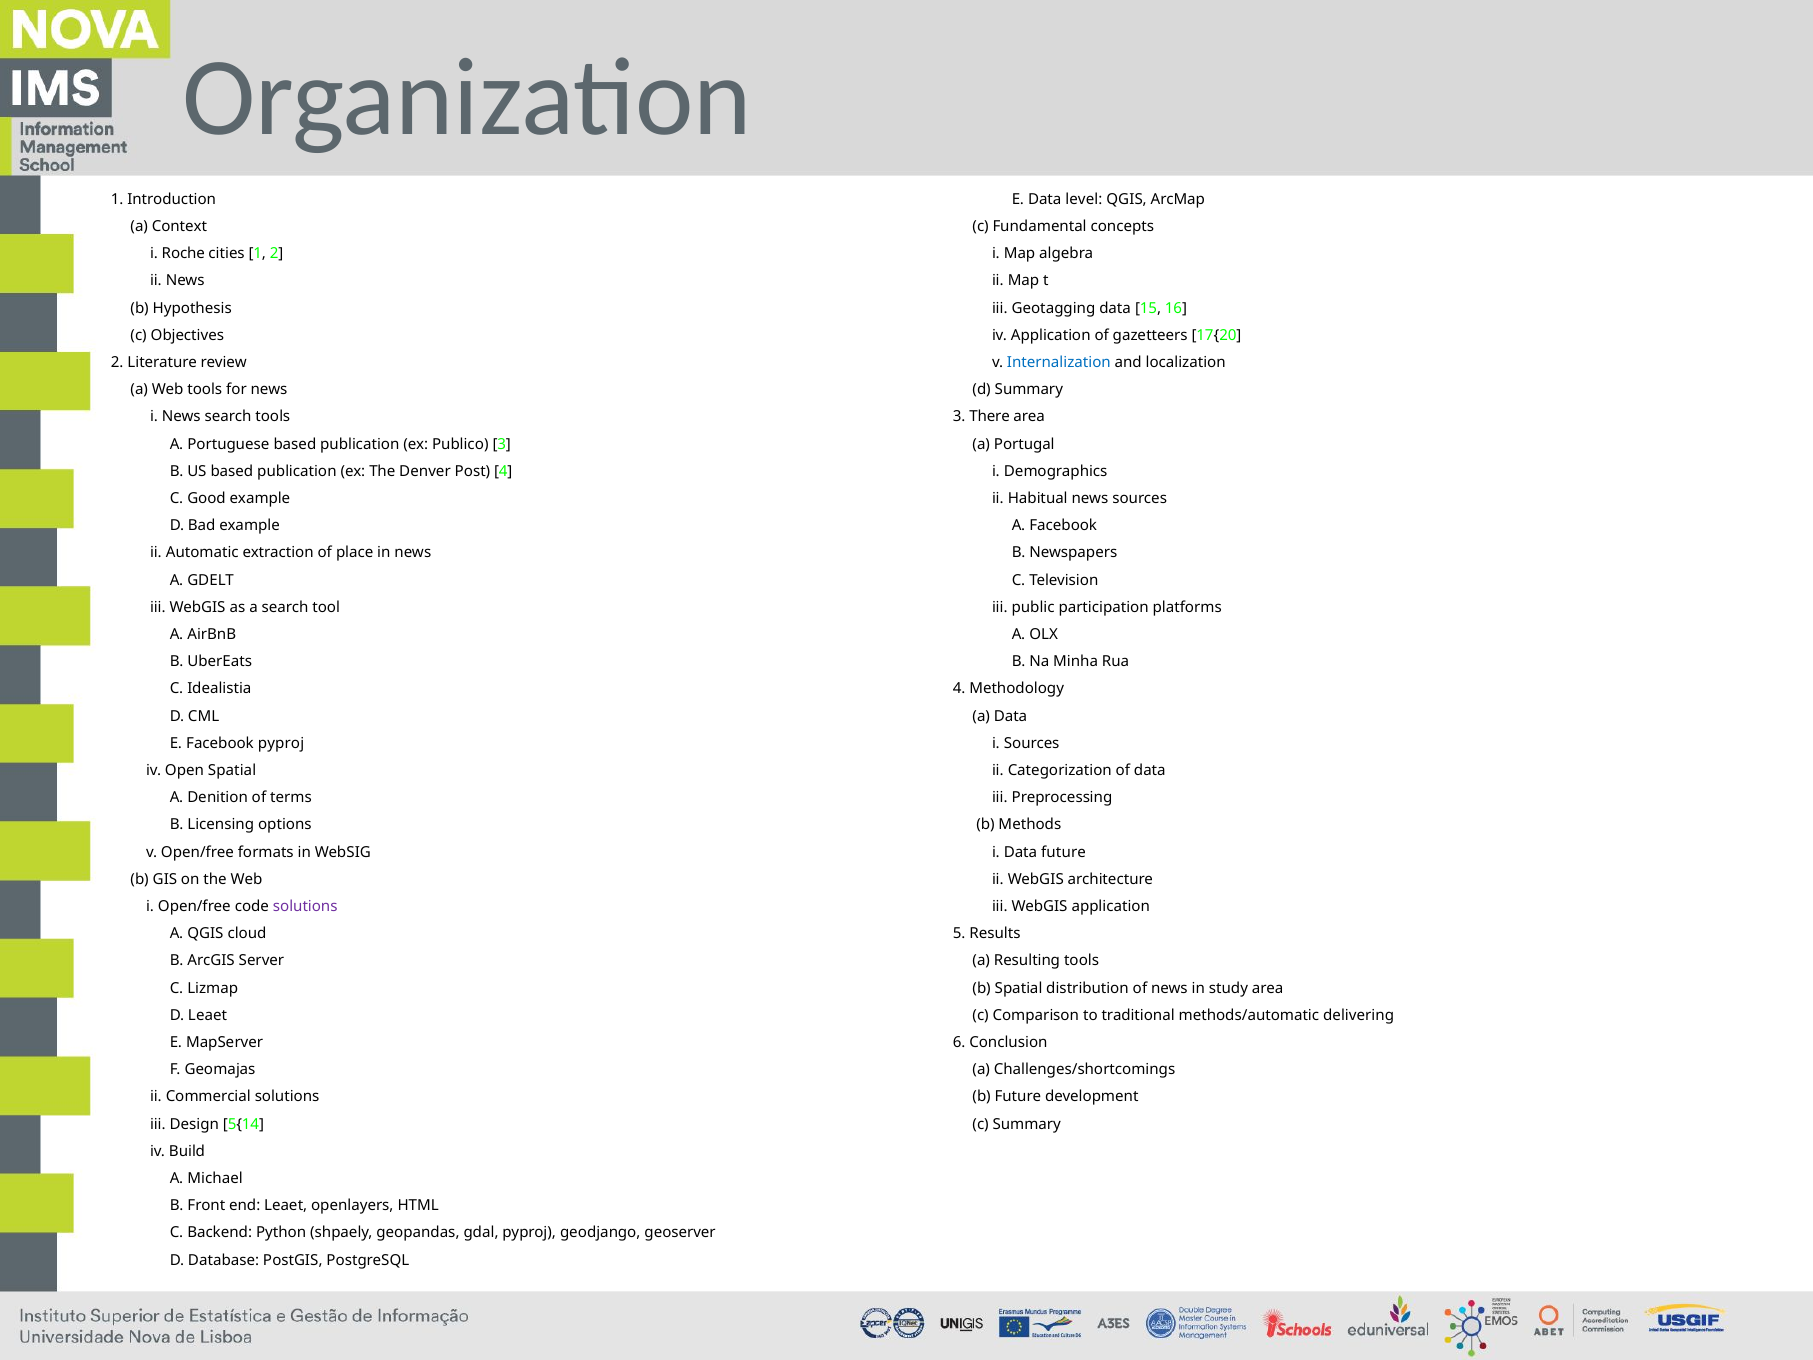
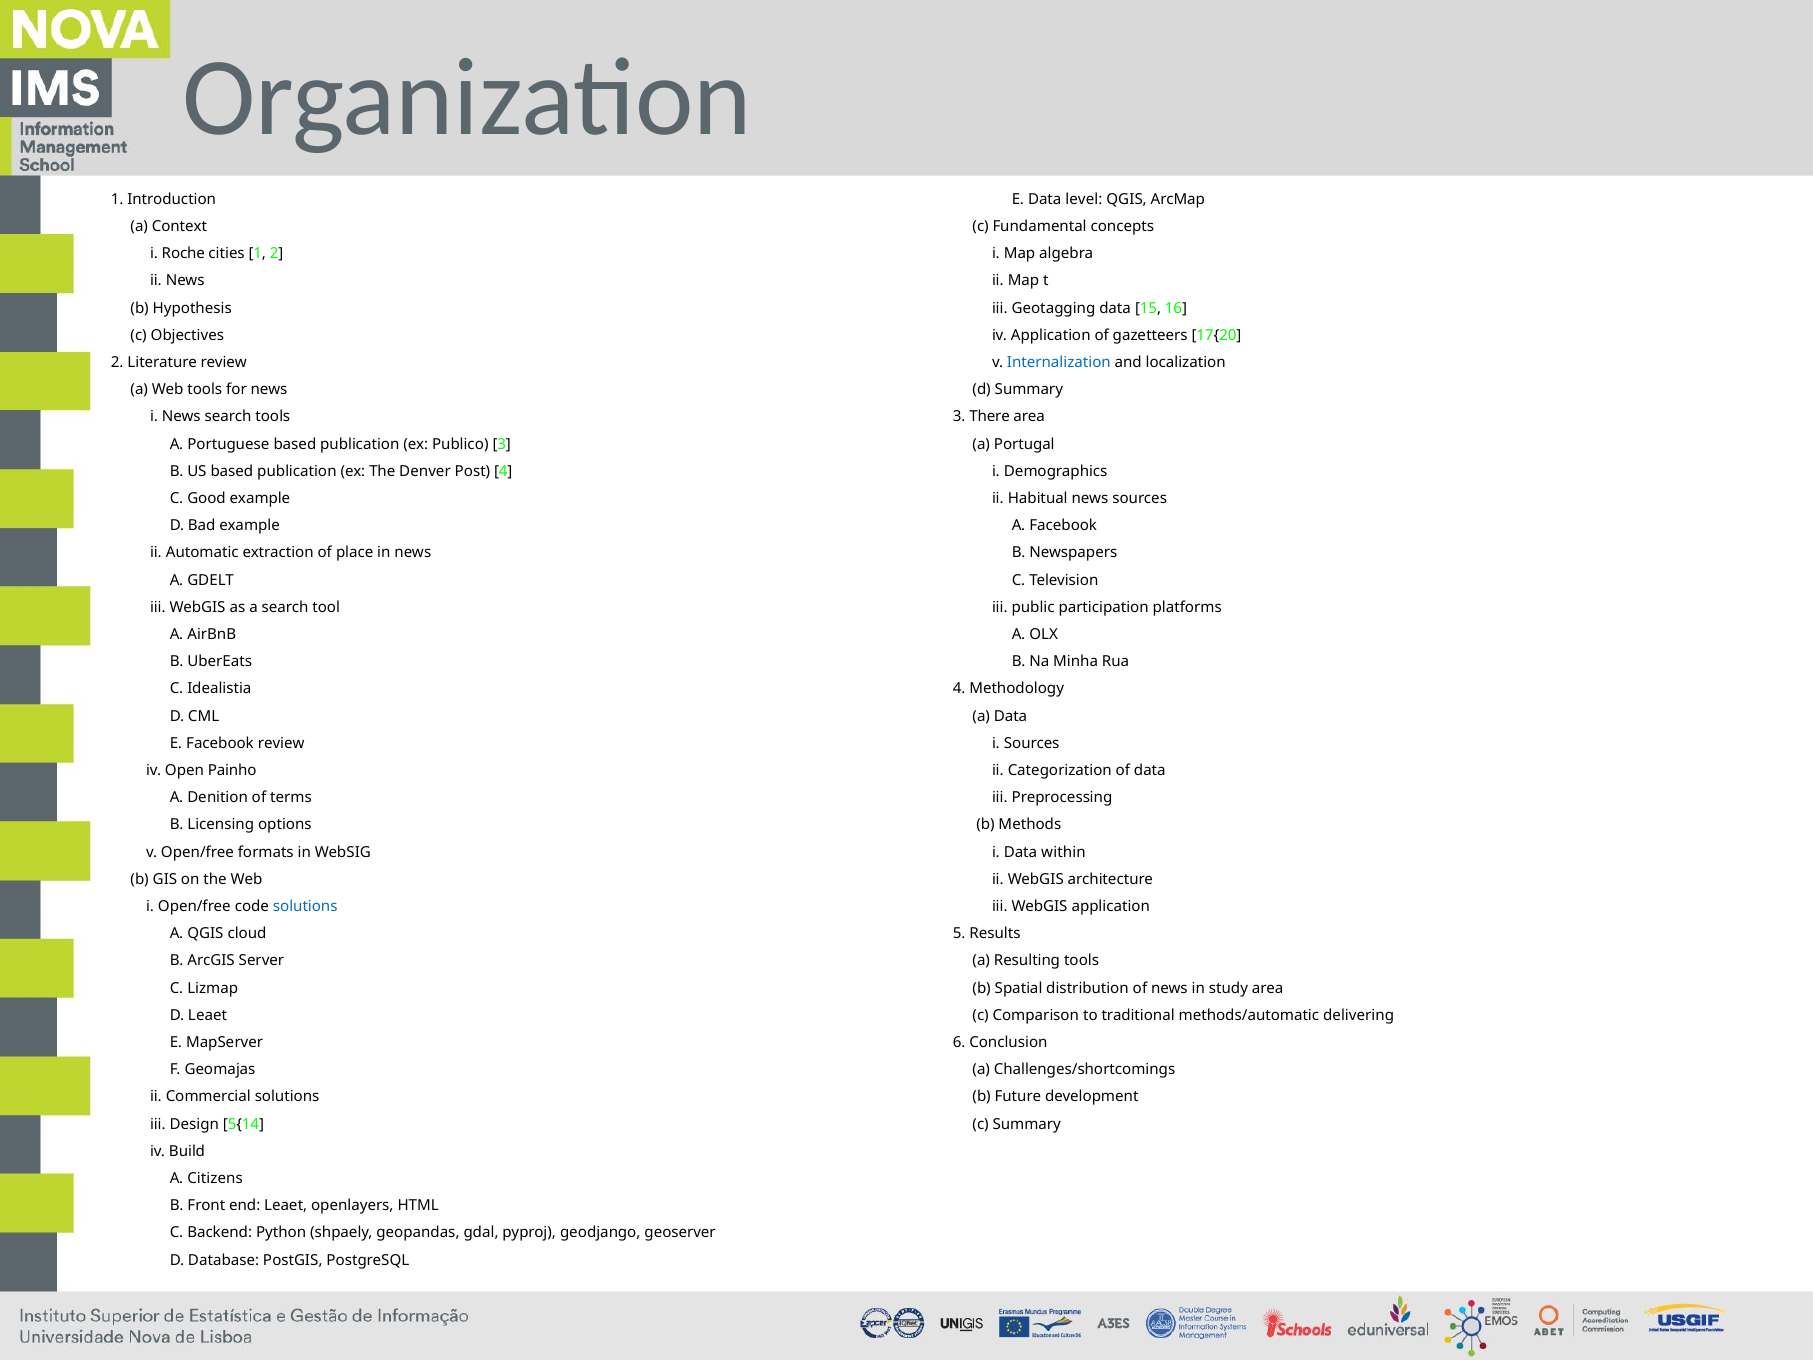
Facebook pyproj: pyproj -> review (281, 743)
Open Spatial: Spatial -> Painho (232, 770)
Data future: future -> within (1064, 852)
solutions colour: purple -> blue (305, 906)
Michael: Michael -> Citizens (215, 1178)
